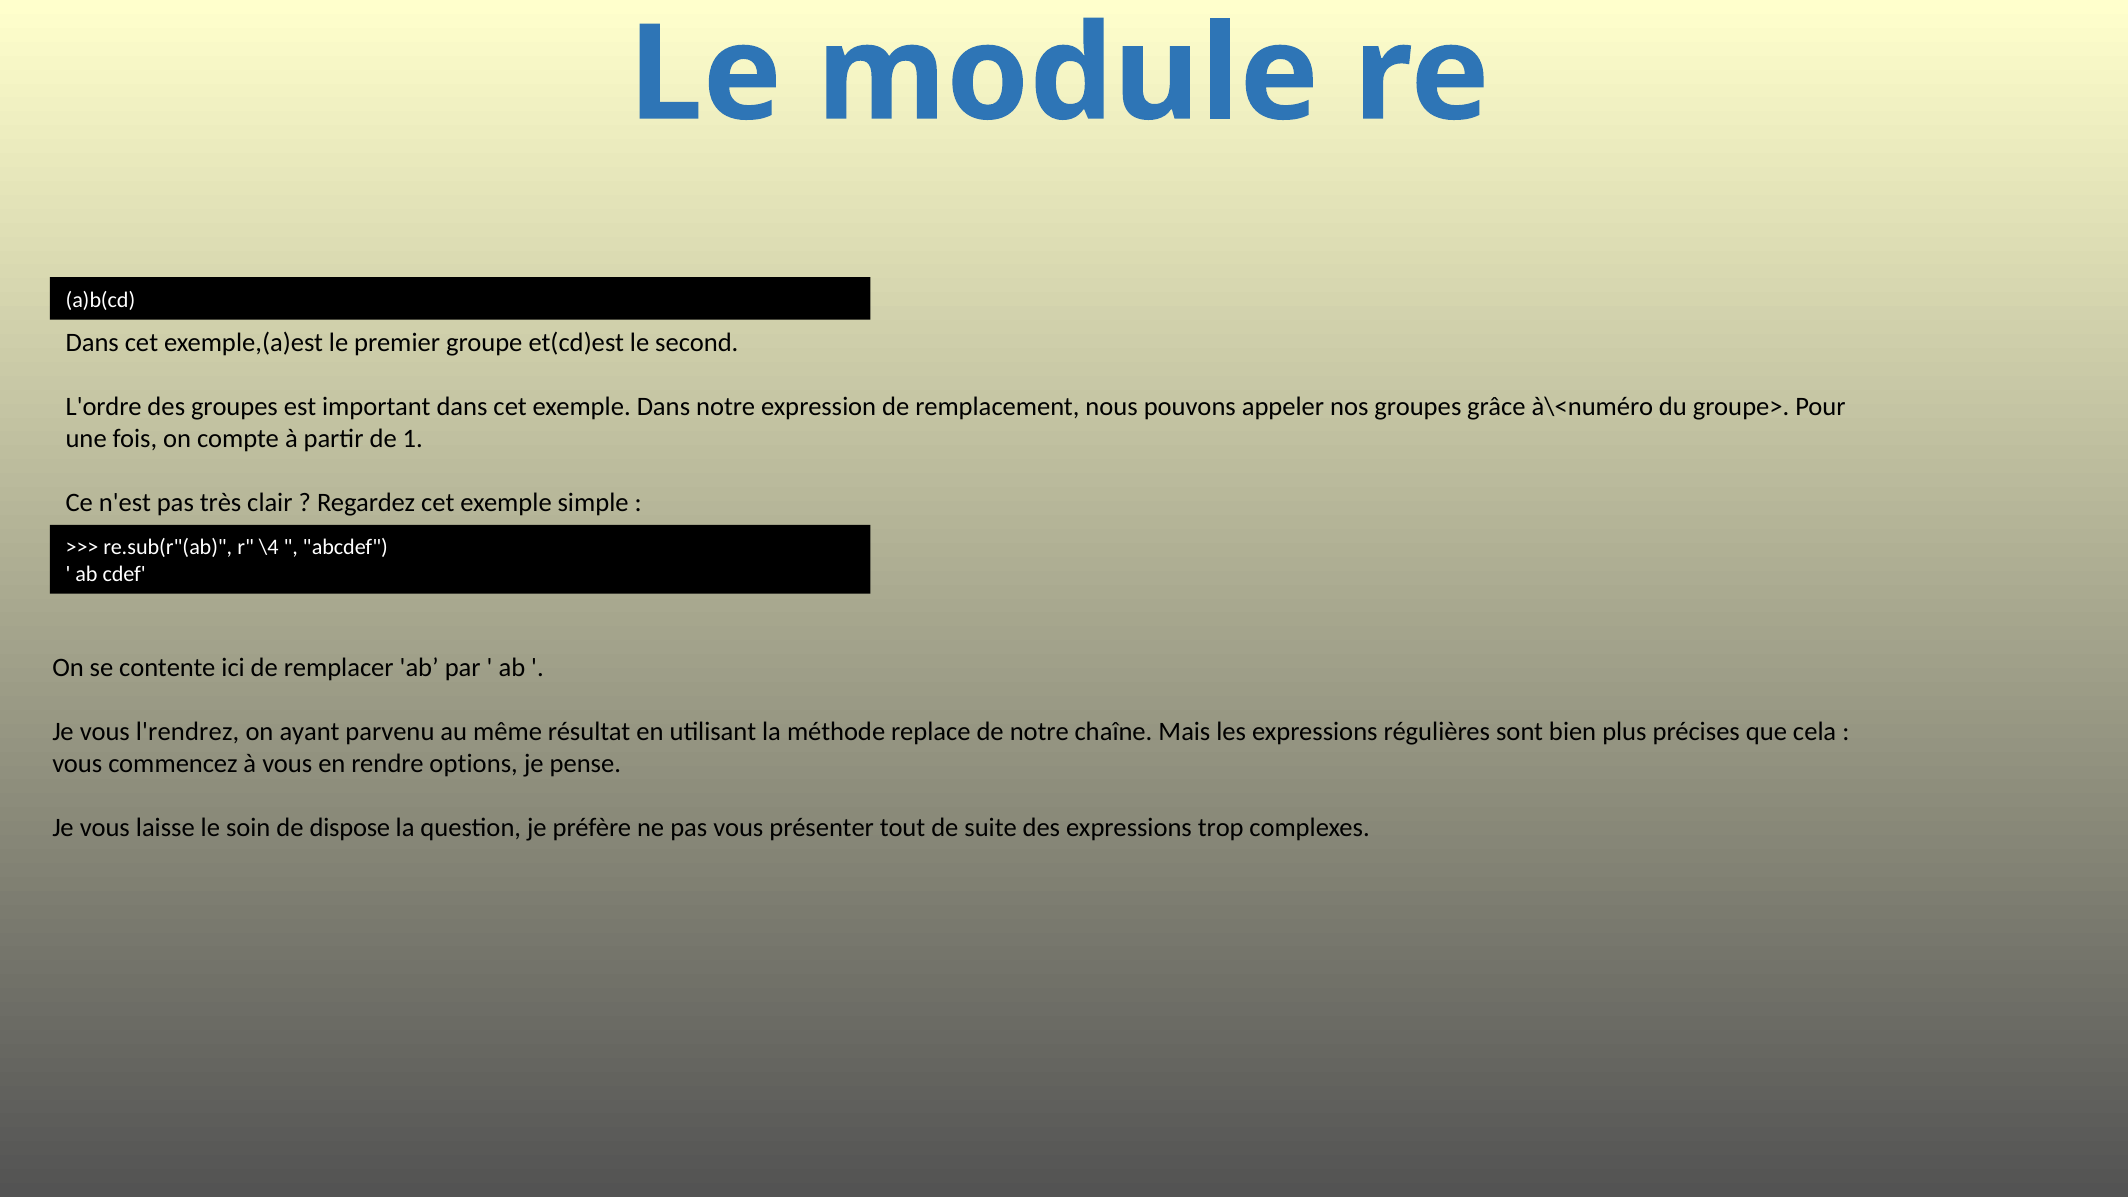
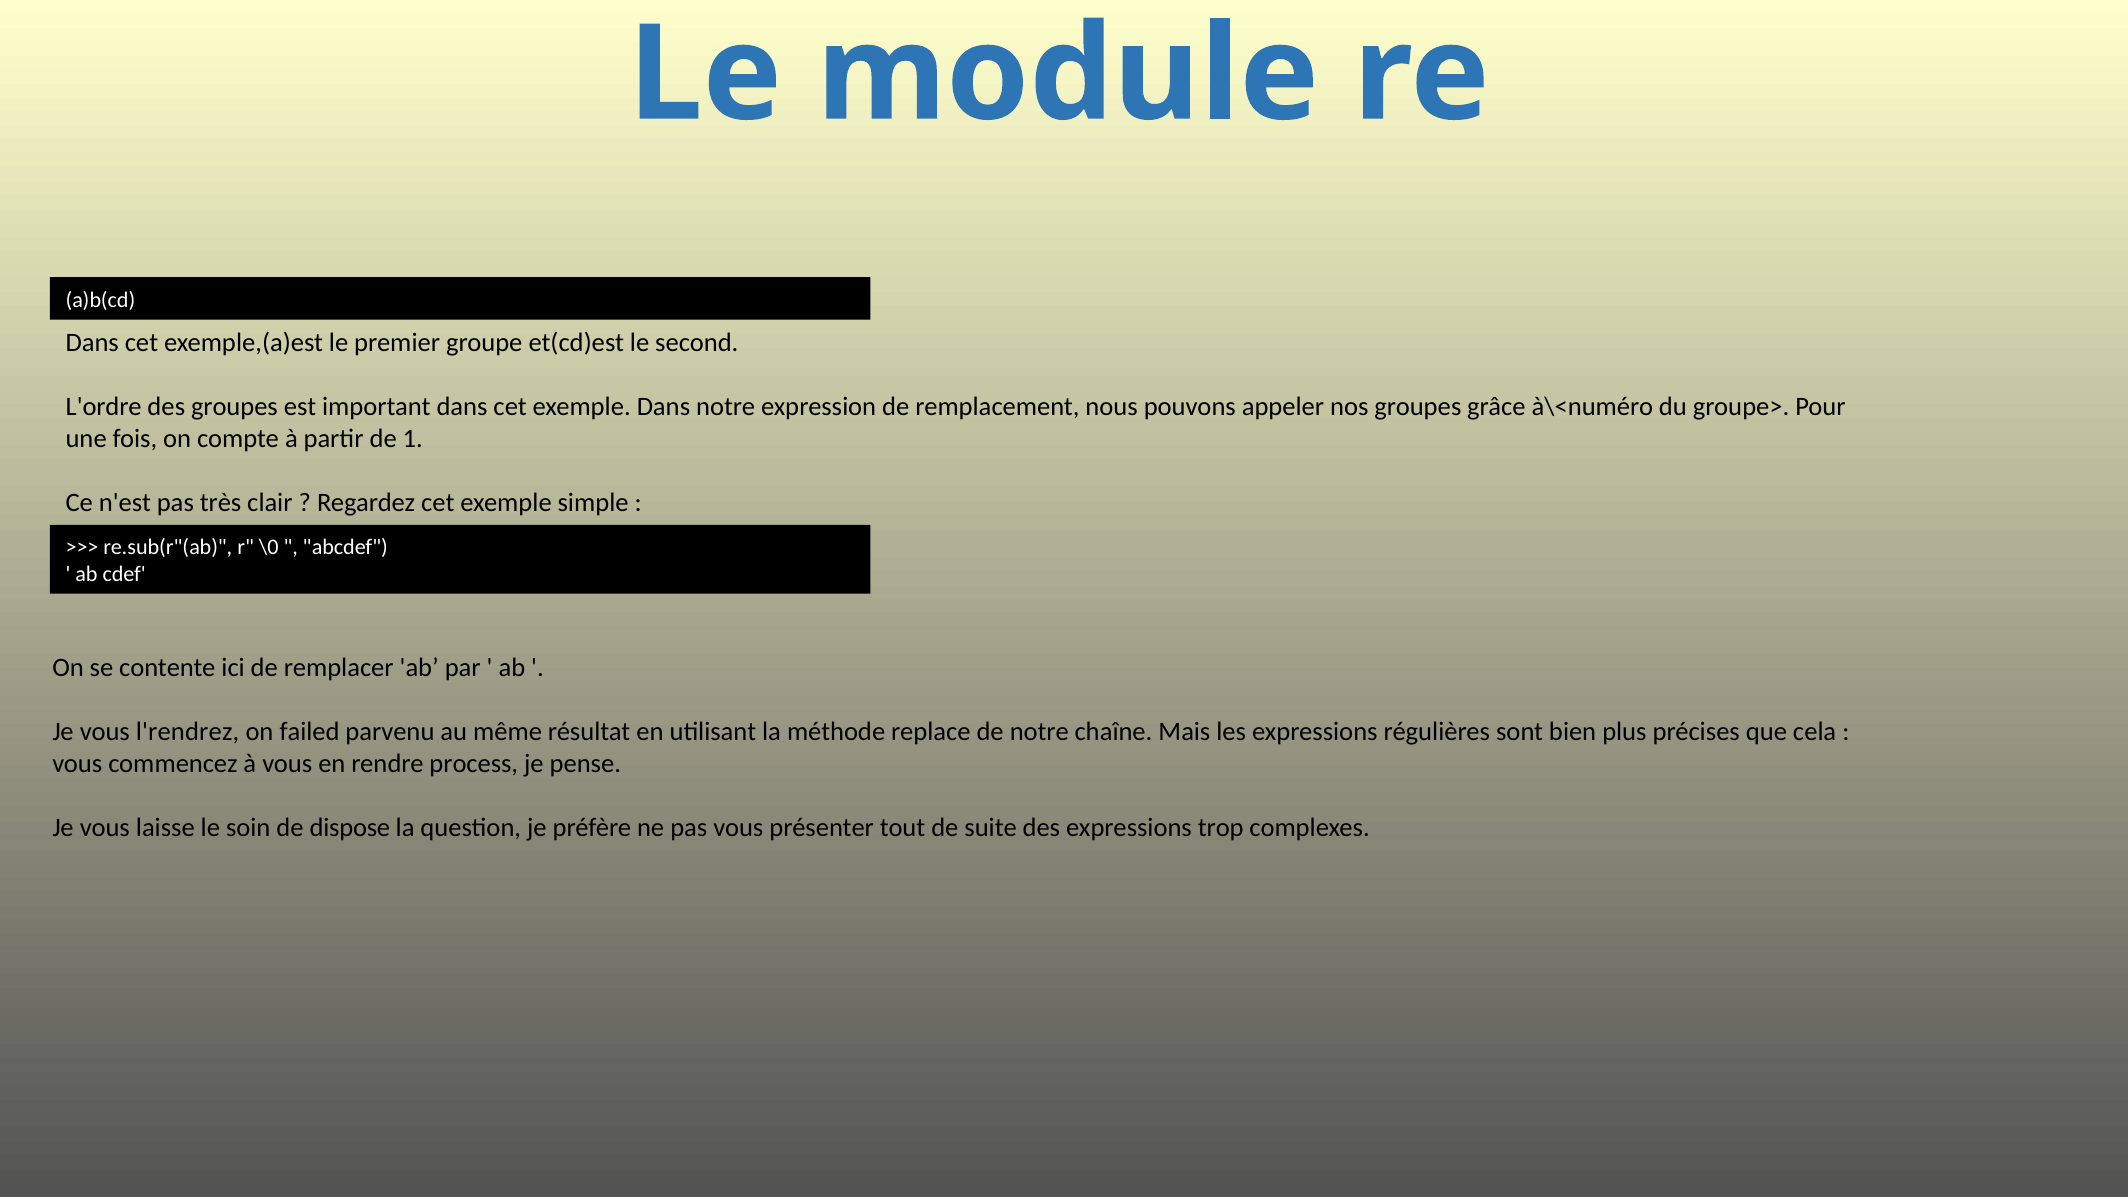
\4: \4 -> \0 (269, 548)
ayant: ayant -> failed (310, 732)
options: options -> process (474, 764)
